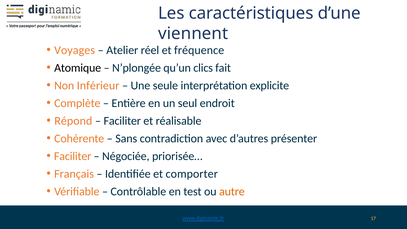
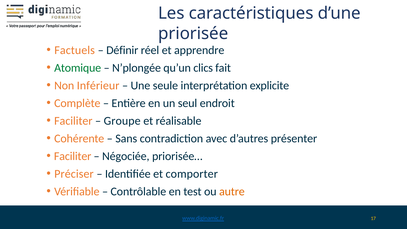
viennent: viennent -> priorisée (193, 34)
Voyages: Voyages -> Factuels (75, 50)
Atelier: Atelier -> Définir (122, 50)
fréquence: fréquence -> apprendre (199, 50)
Atomique colour: black -> green (78, 68)
Répond: Répond -> Faciliter (73, 121)
Faciliter: Faciliter -> Groupe (122, 121)
Français: Français -> Préciser (74, 174)
